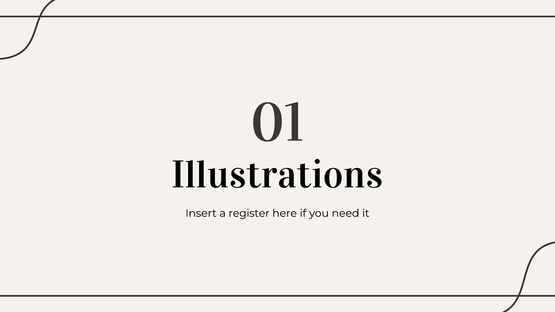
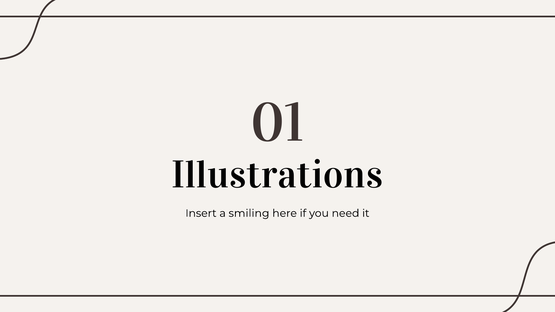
register: register -> smiling (249, 213)
